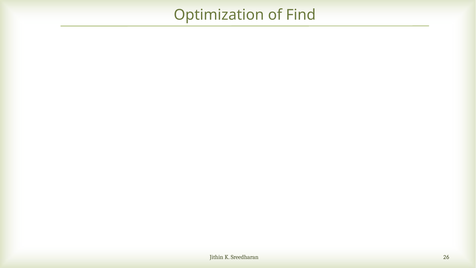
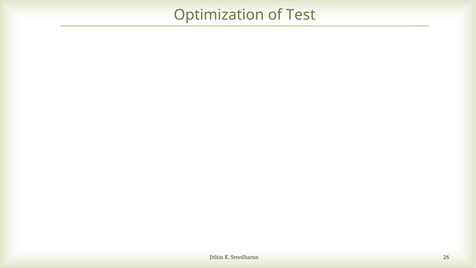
Find: Find -> Test (301, 15)
